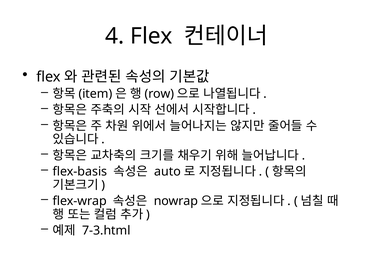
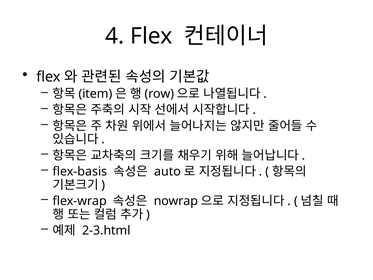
7-3.html: 7-3.html -> 2-3.html (106, 230)
